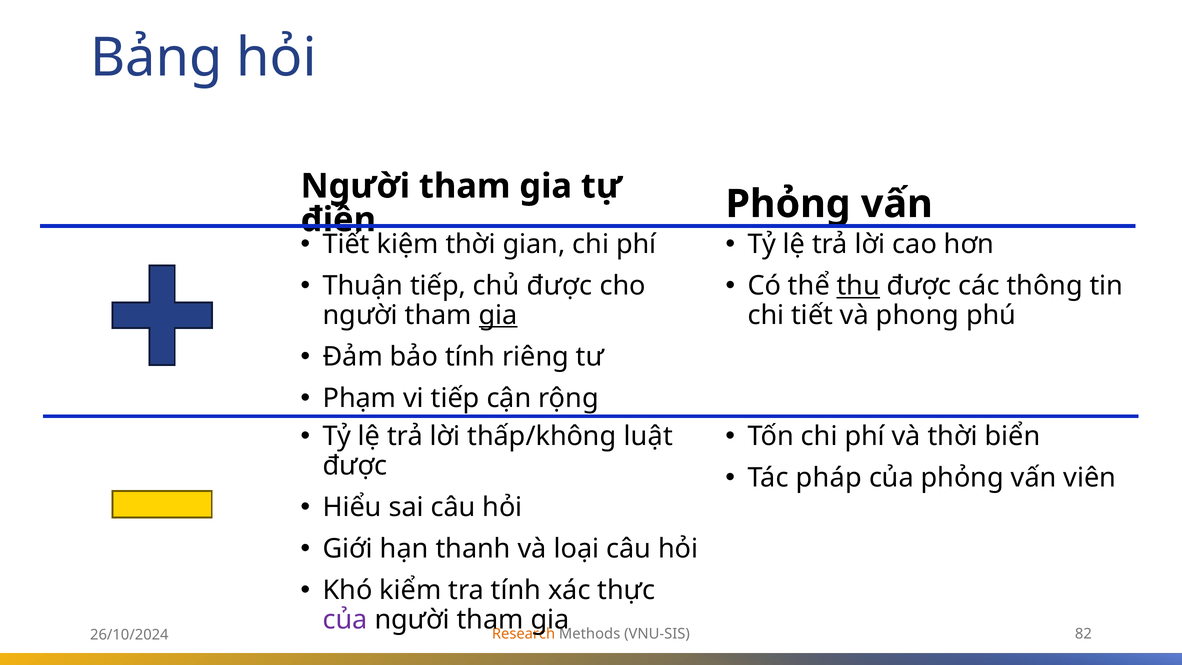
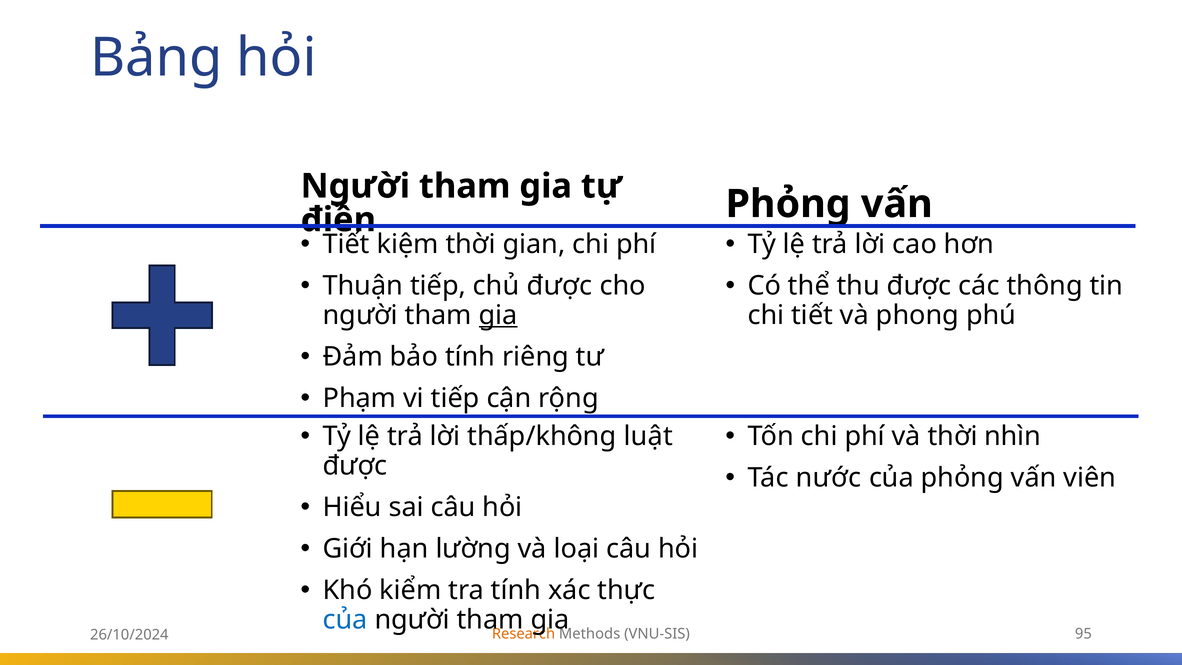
thu underline: present -> none (858, 286)
biển: biển -> nhìn (1013, 436)
pháp: pháp -> nước (829, 478)
thanh: thanh -> lường (473, 549)
của colour: purple -> blue (345, 619)
82: 82 -> 95 (1083, 634)
